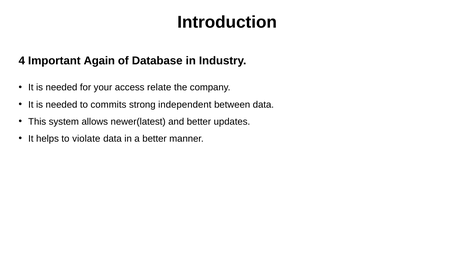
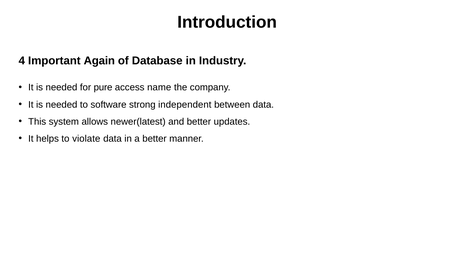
your: your -> pure (103, 88)
relate: relate -> name (159, 88)
commits: commits -> software (109, 105)
